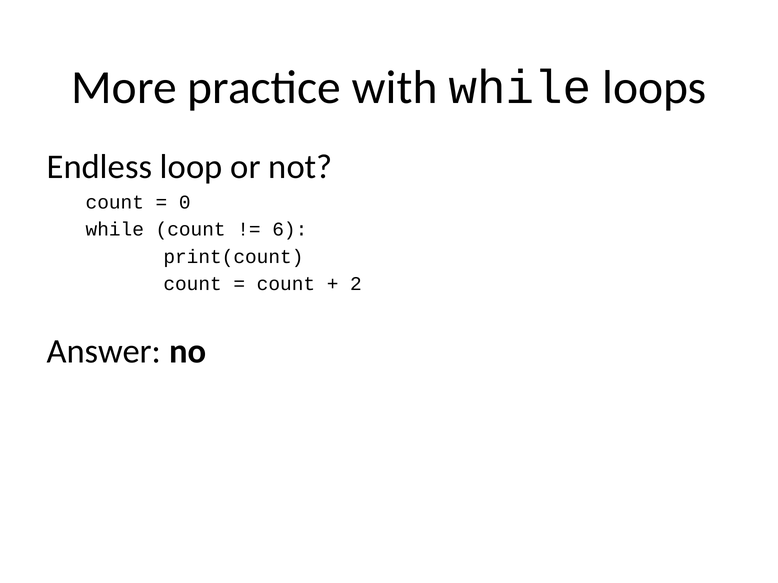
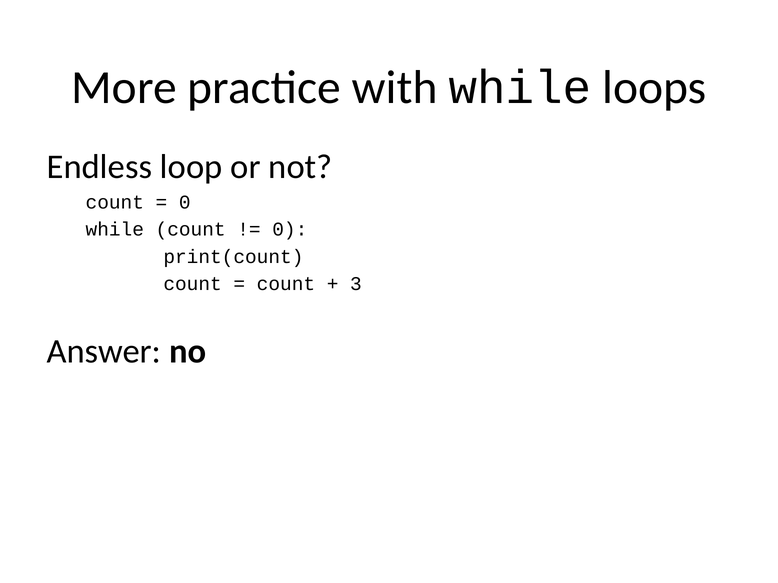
6: 6 -> 0 (290, 230)
2: 2 -> 3 (356, 284)
